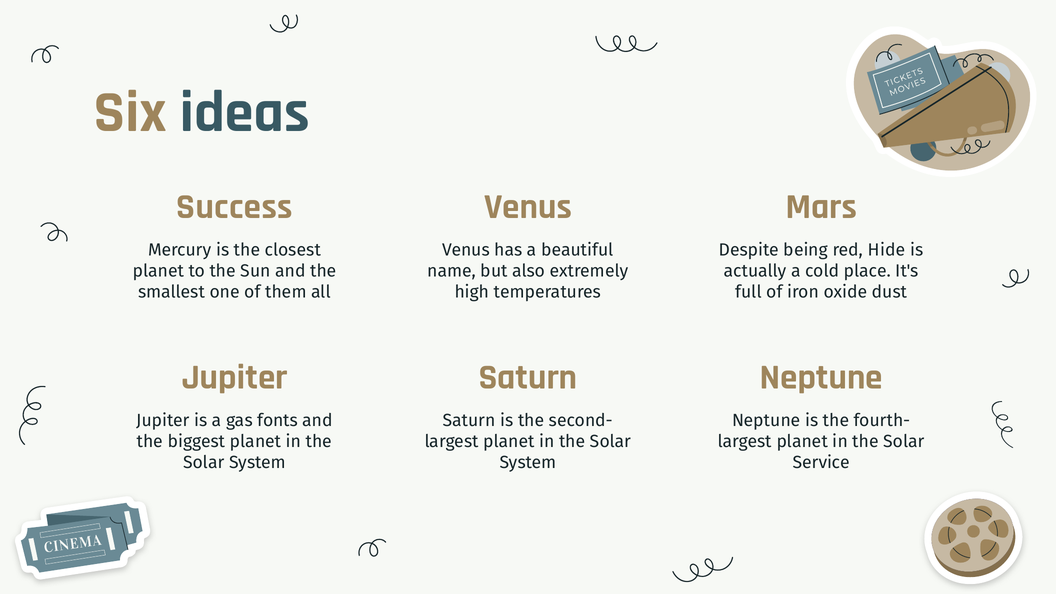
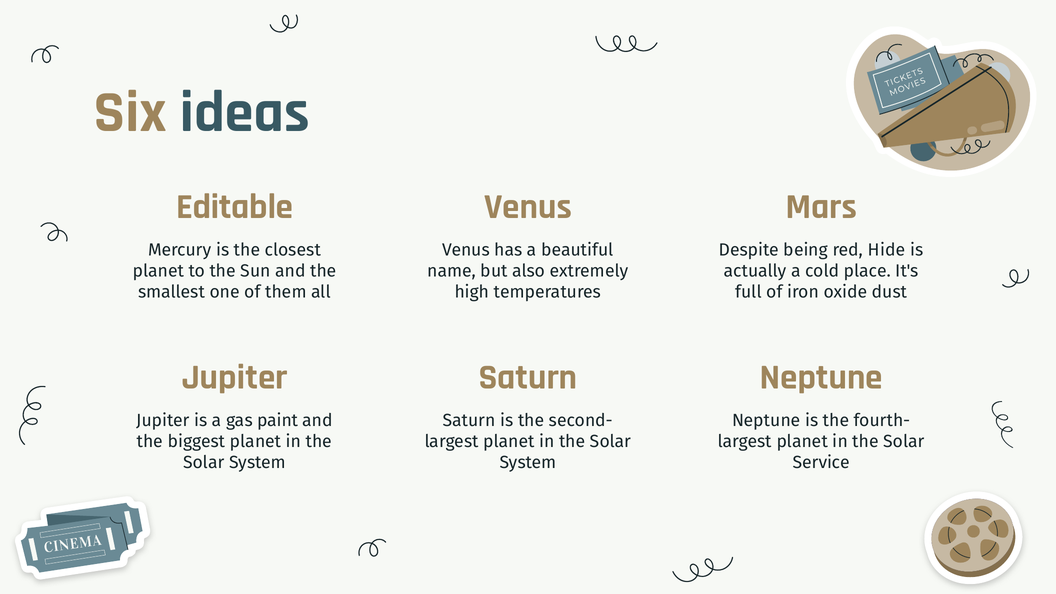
Success: Success -> Editable (235, 207)
fonts: fonts -> paint (278, 420)
